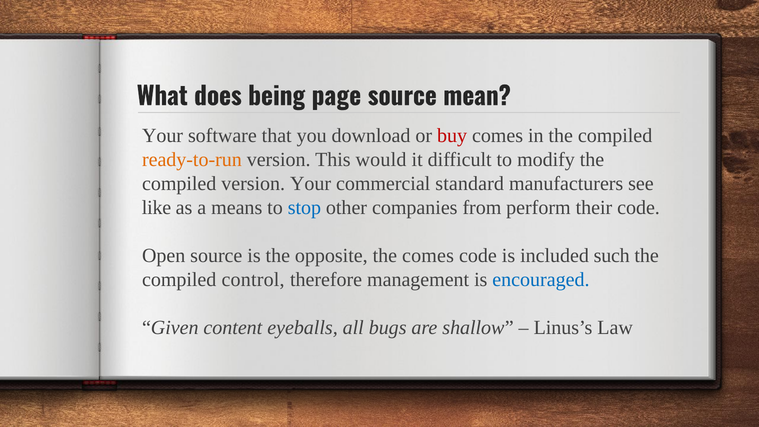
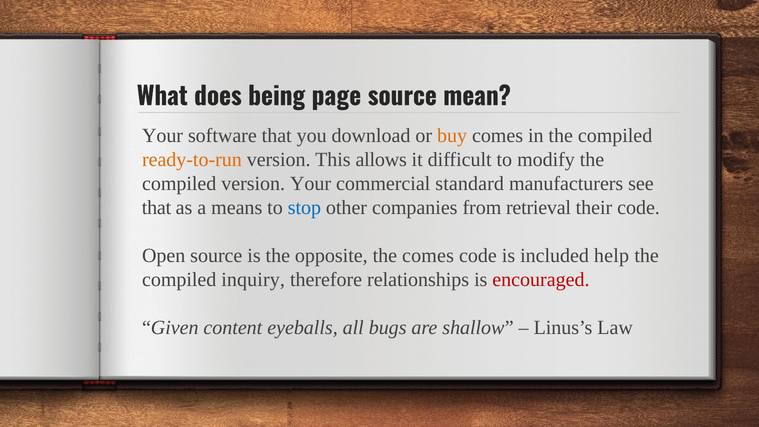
buy colour: red -> orange (452, 135)
would: would -> allows (381, 159)
like: like -> that (157, 208)
perform: perform -> retrieval (539, 208)
such: such -> help (612, 256)
control: control -> inquiry (253, 280)
management: management -> relationships (418, 280)
encouraged colour: blue -> red (541, 280)
